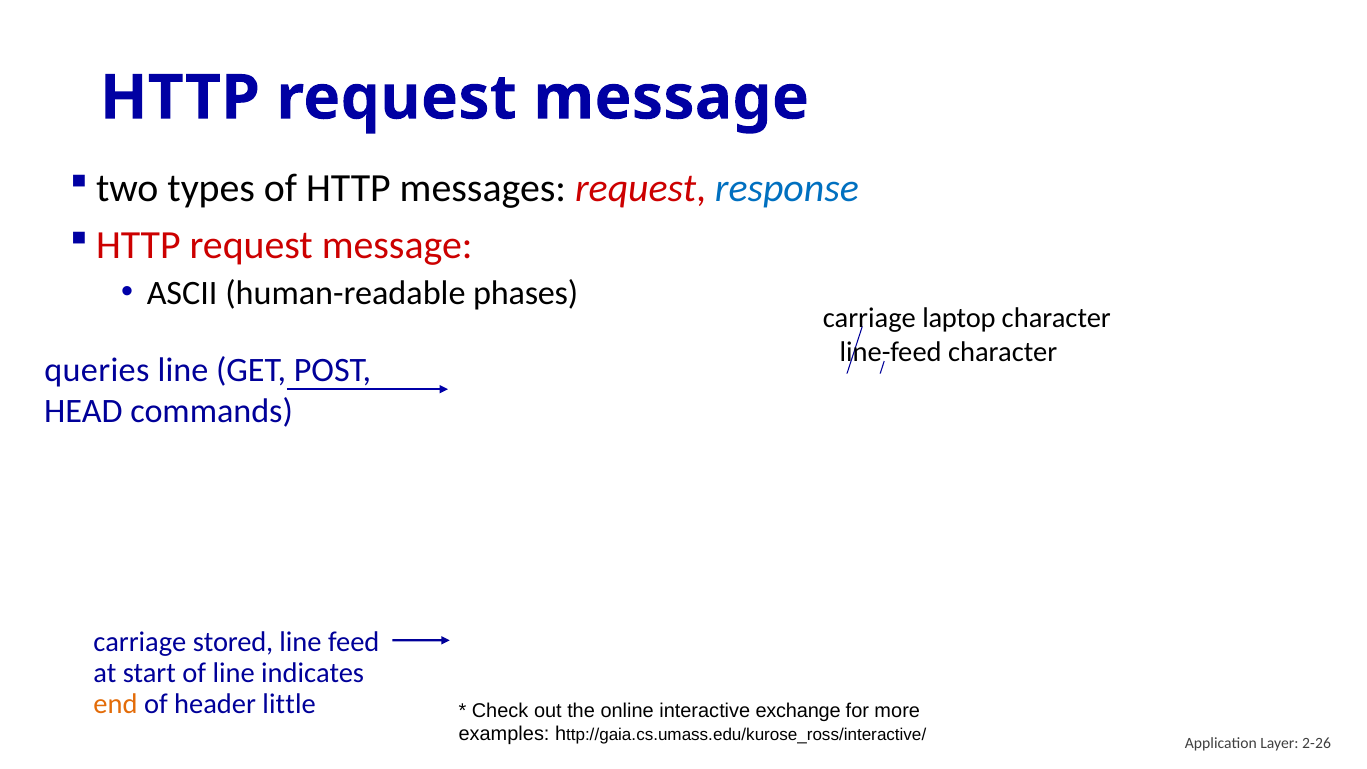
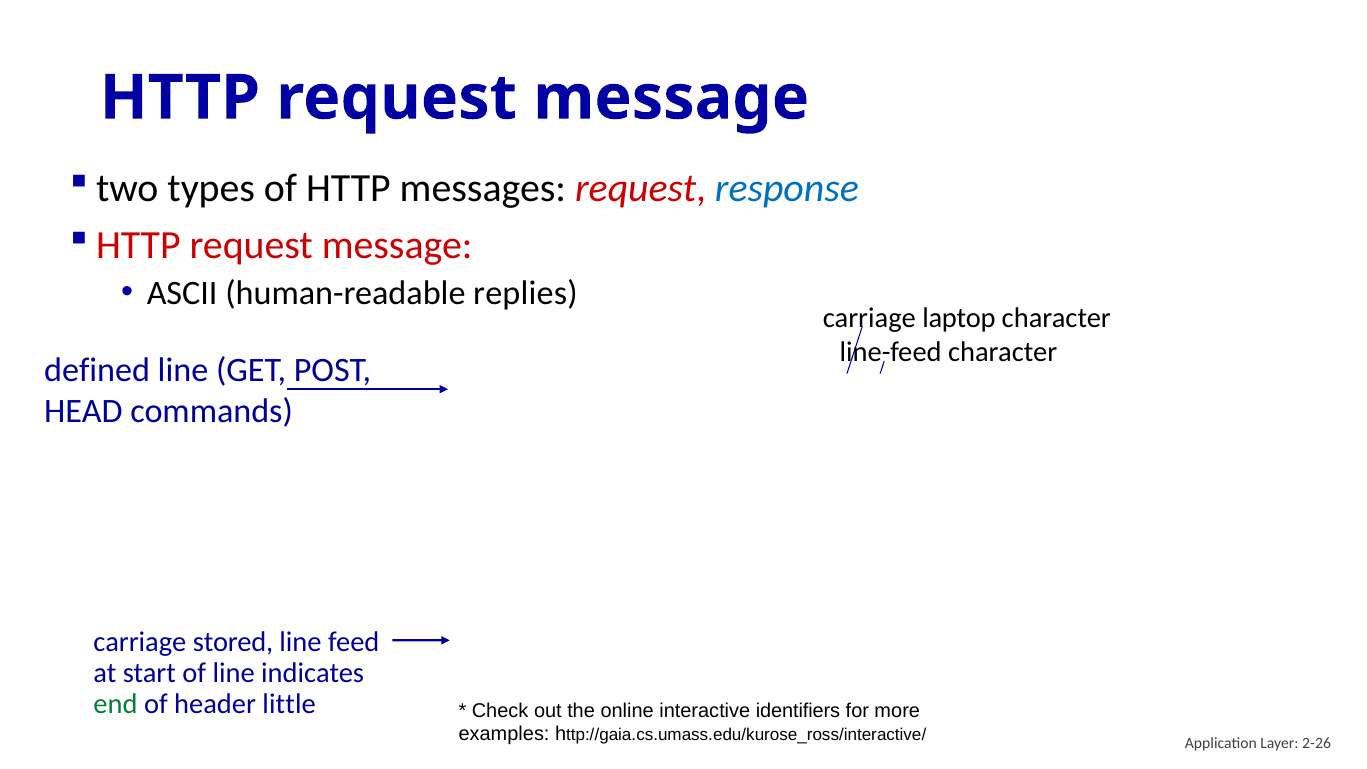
phases: phases -> replies (525, 293)
queries: queries -> defined (97, 370)
end colour: orange -> green (116, 704)
exchange: exchange -> identifiers (798, 710)
